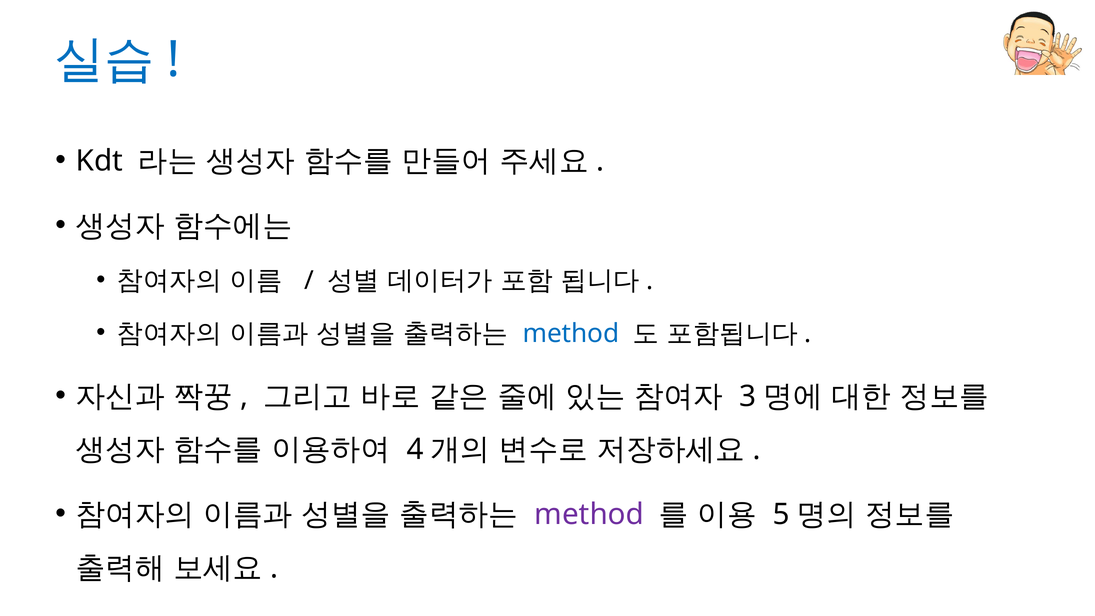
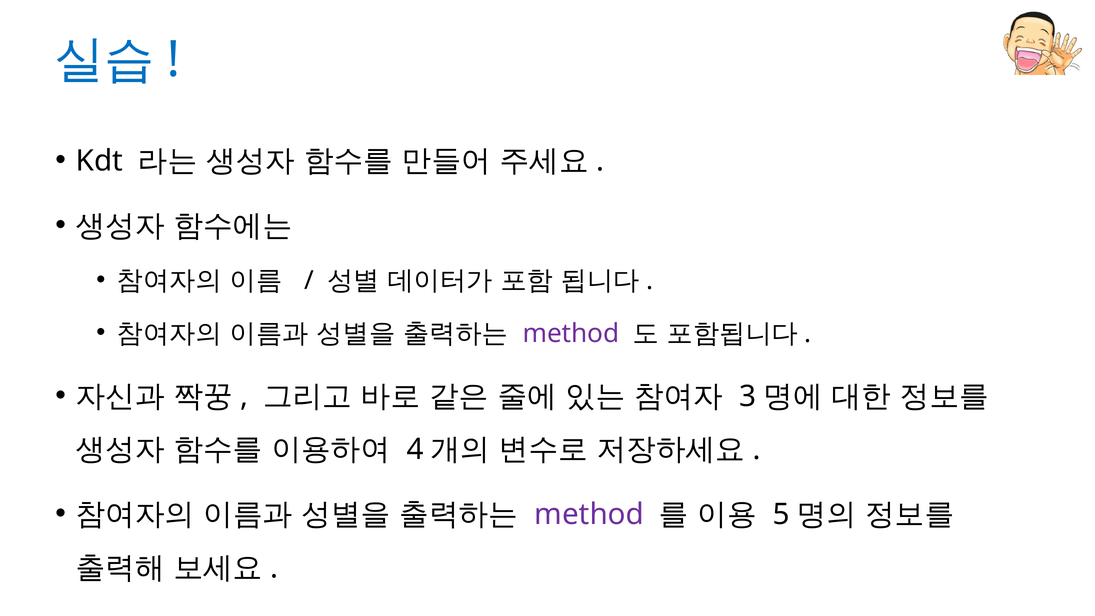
method colour: blue -> purple (571, 333)
